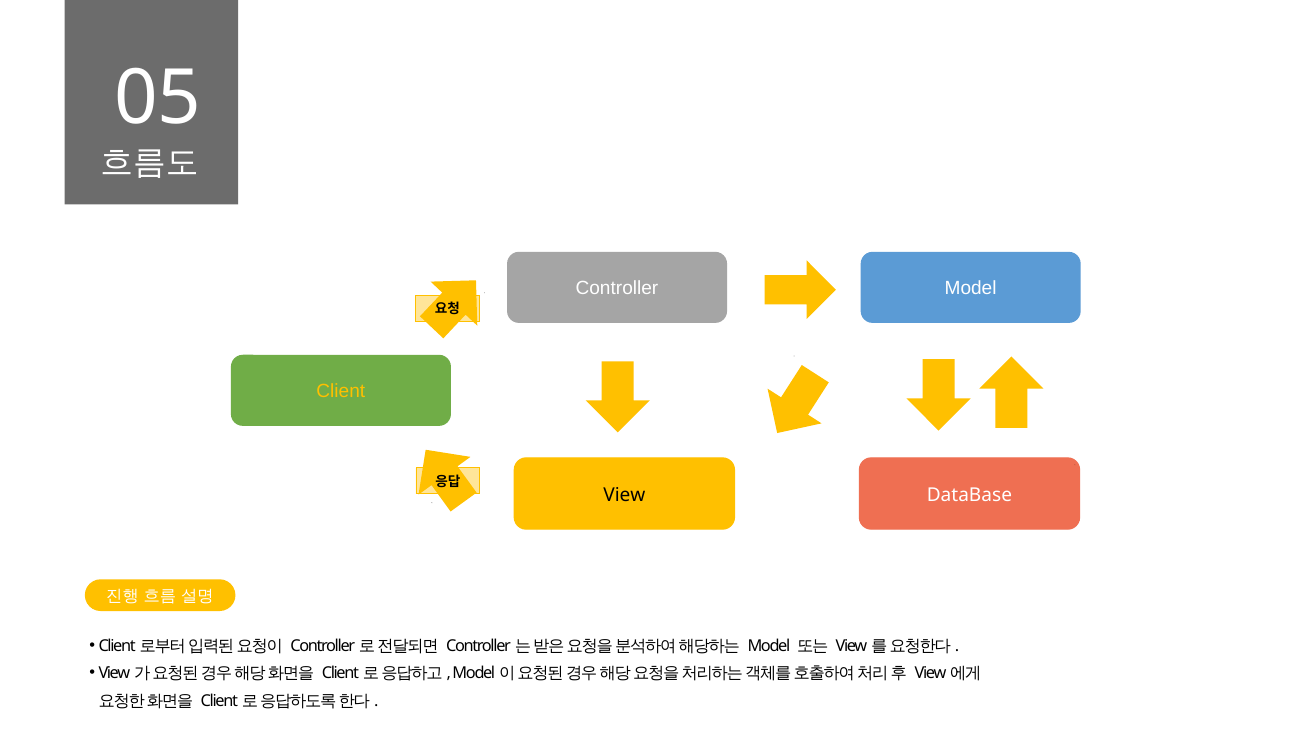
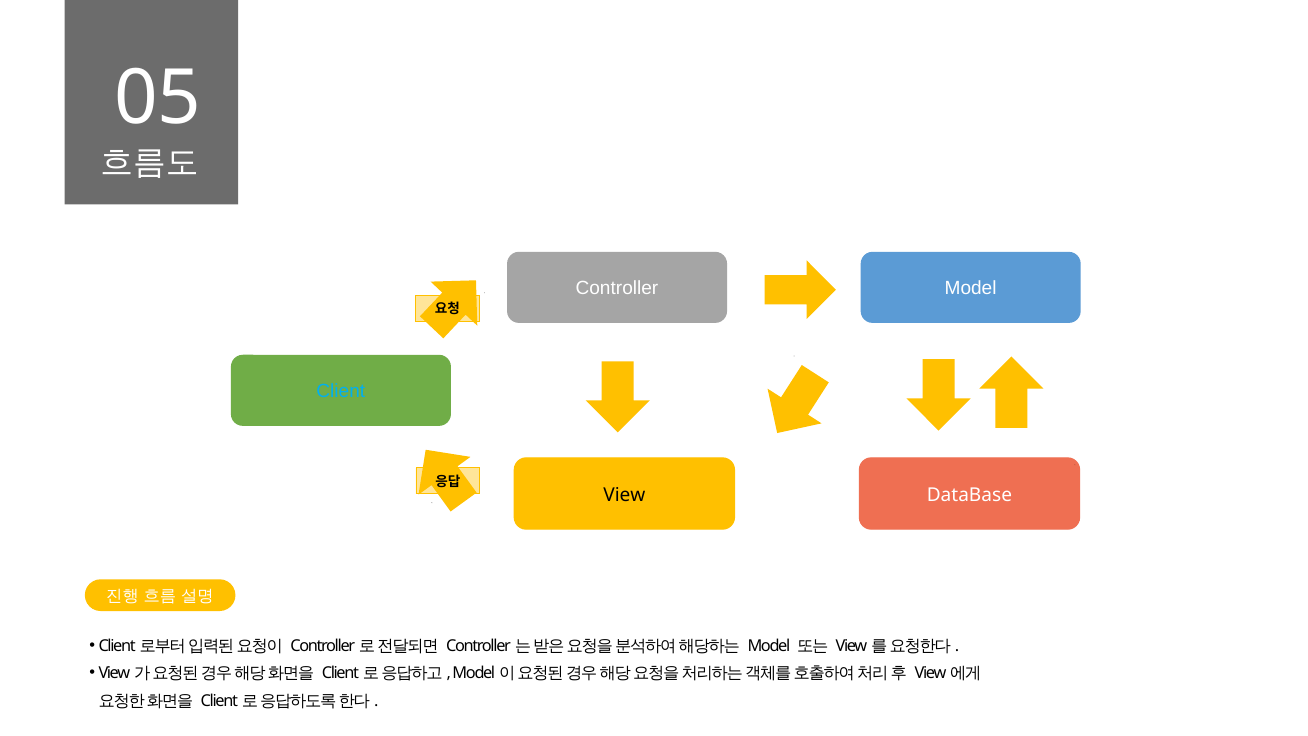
Client colour: yellow -> light blue (341, 392)
